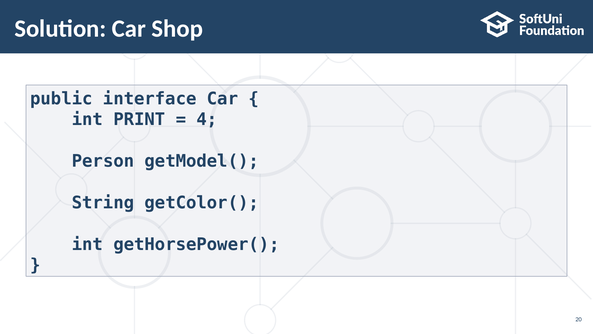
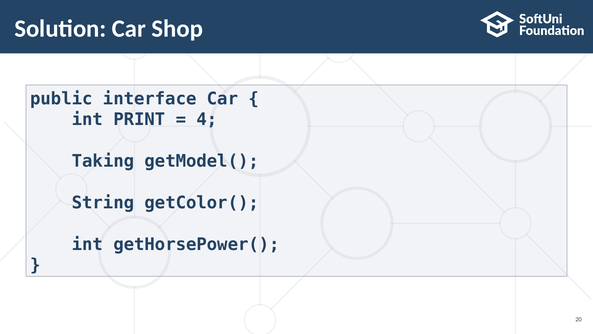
Person: Person -> Taking (103, 161)
